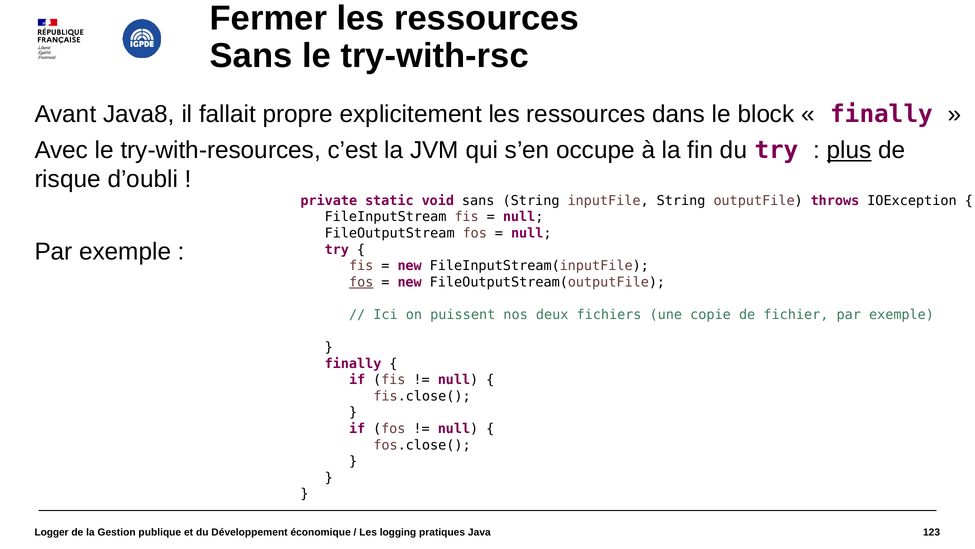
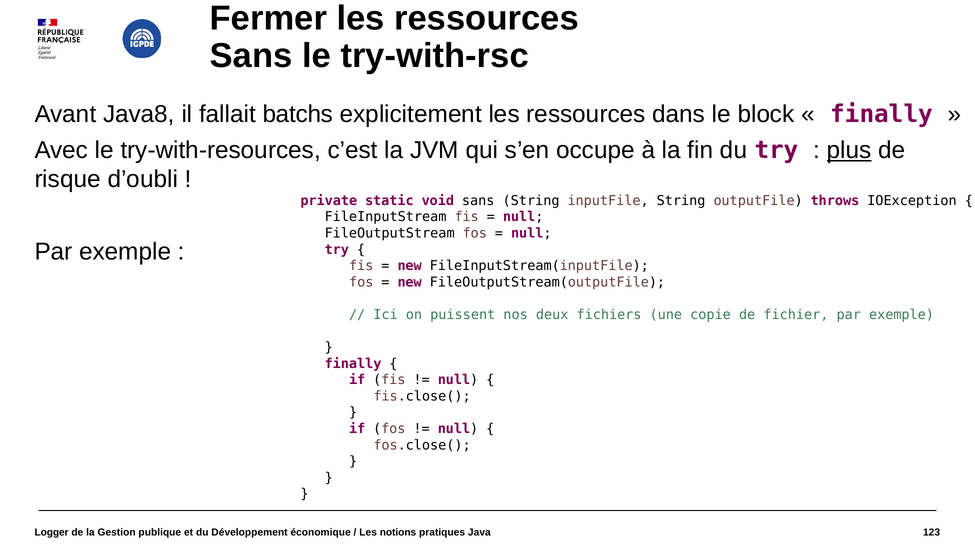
propre: propre -> batchs (298, 114)
fos underline: present -> none (361, 282)
logging: logging -> notions (398, 532)
